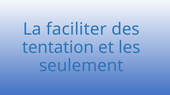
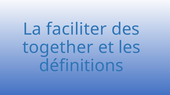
tentation: tentation -> together (58, 48)
seulement: seulement -> définitions (81, 66)
